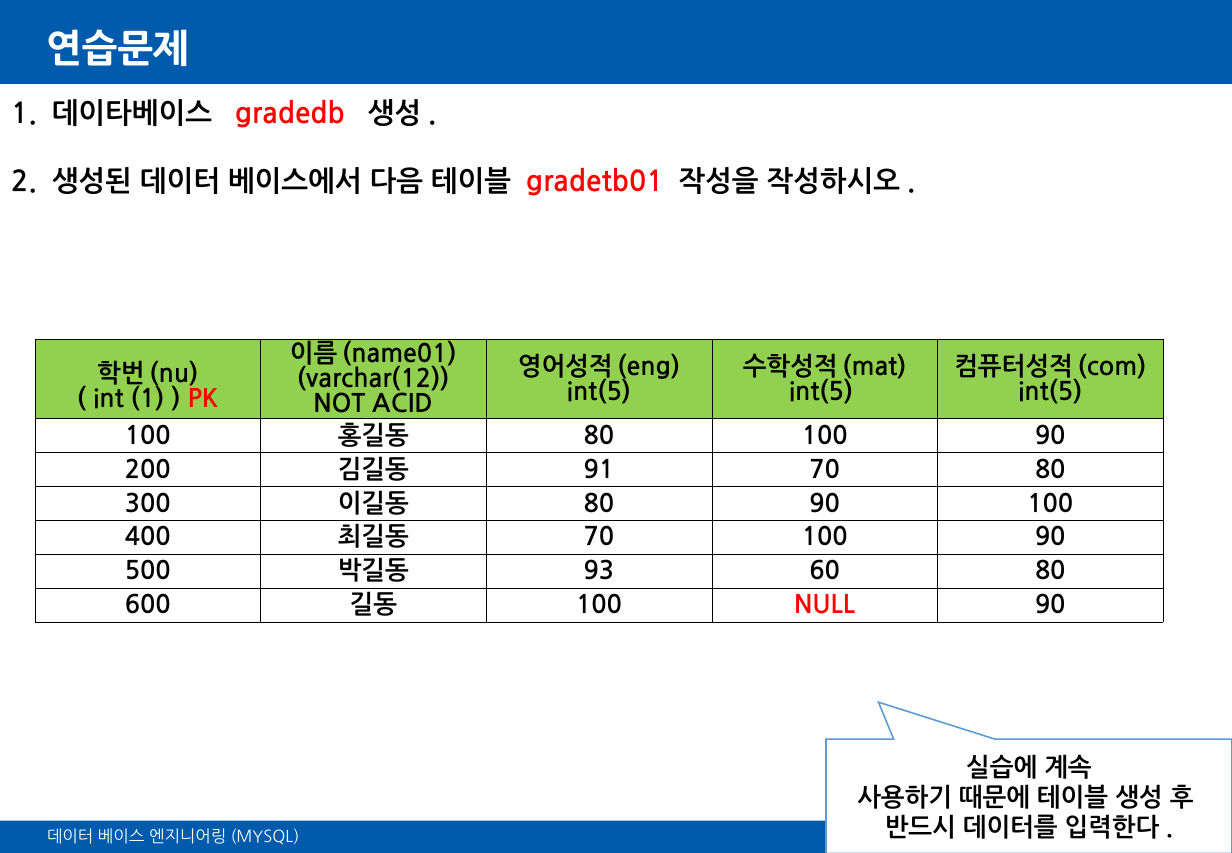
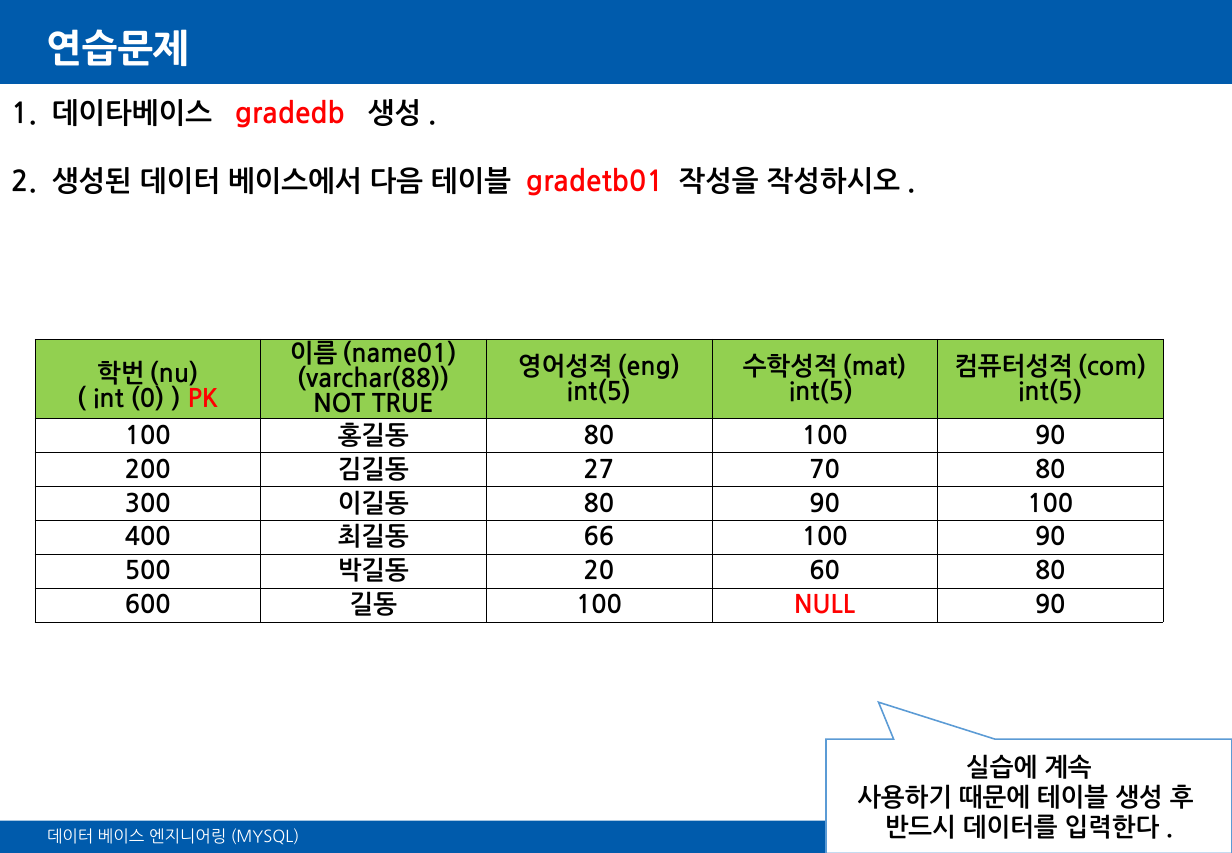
varchar(12: varchar(12 -> varchar(88 (373, 379)
int 1: 1 -> 0 (148, 399)
ACID: ACID -> TRUE (403, 404)
91: 91 -> 27 (599, 470)
70: 70 -> 66 (599, 538)
93: 93 -> 20 (599, 571)
